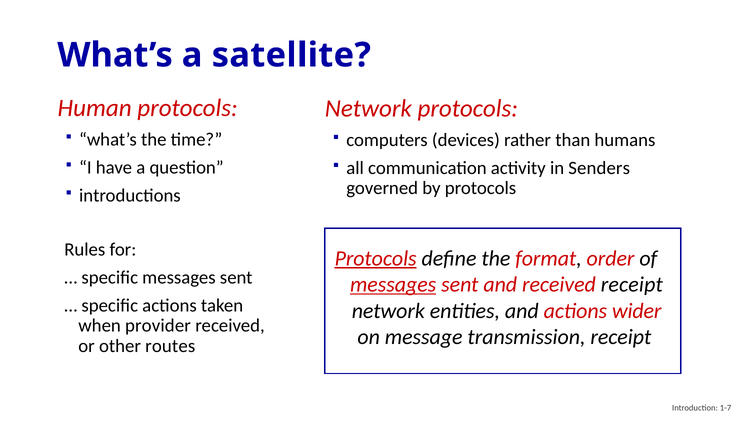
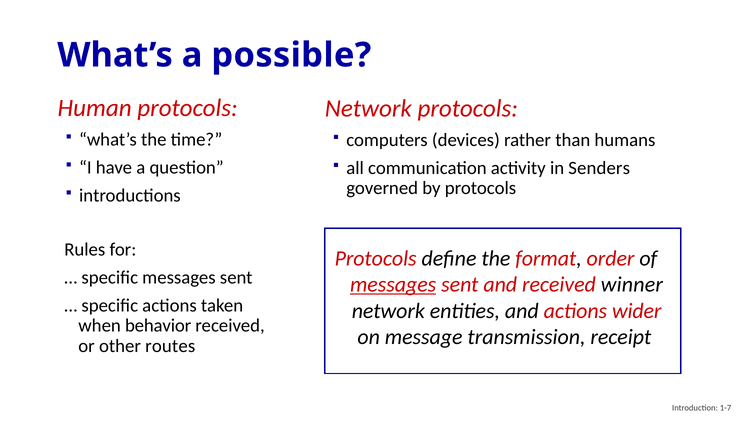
satellite: satellite -> possible (291, 55)
Protocols underline: present -> none (376, 259)
received receipt: receipt -> winner (632, 285)
provider: provider -> behavior (158, 326)
